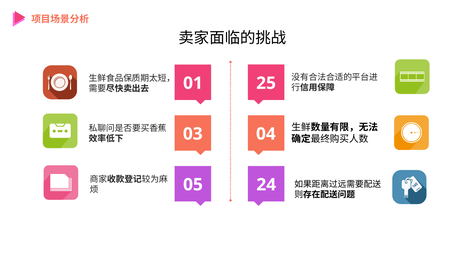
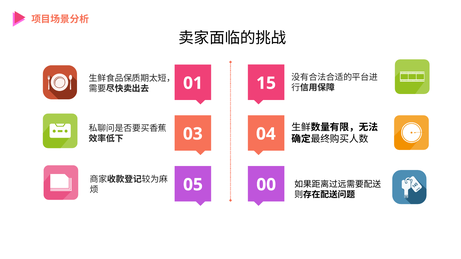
25: 25 -> 15 (266, 83)
24: 24 -> 00 (266, 185)
